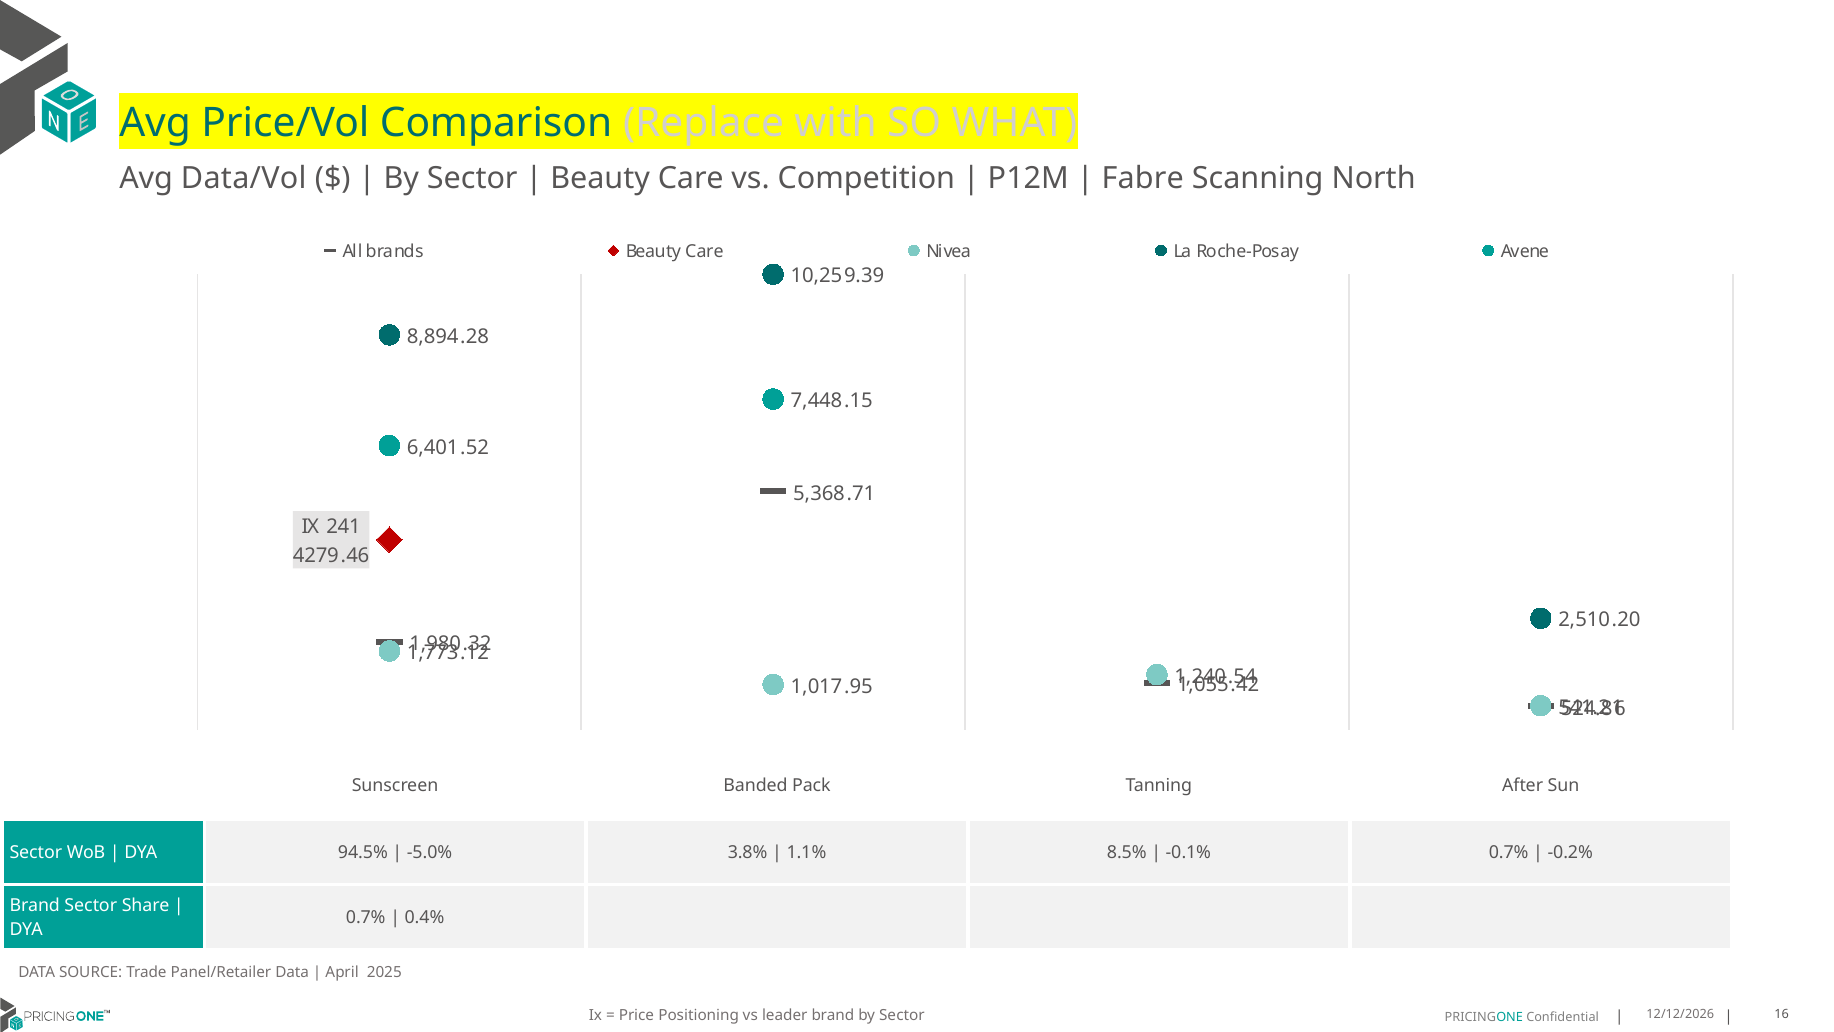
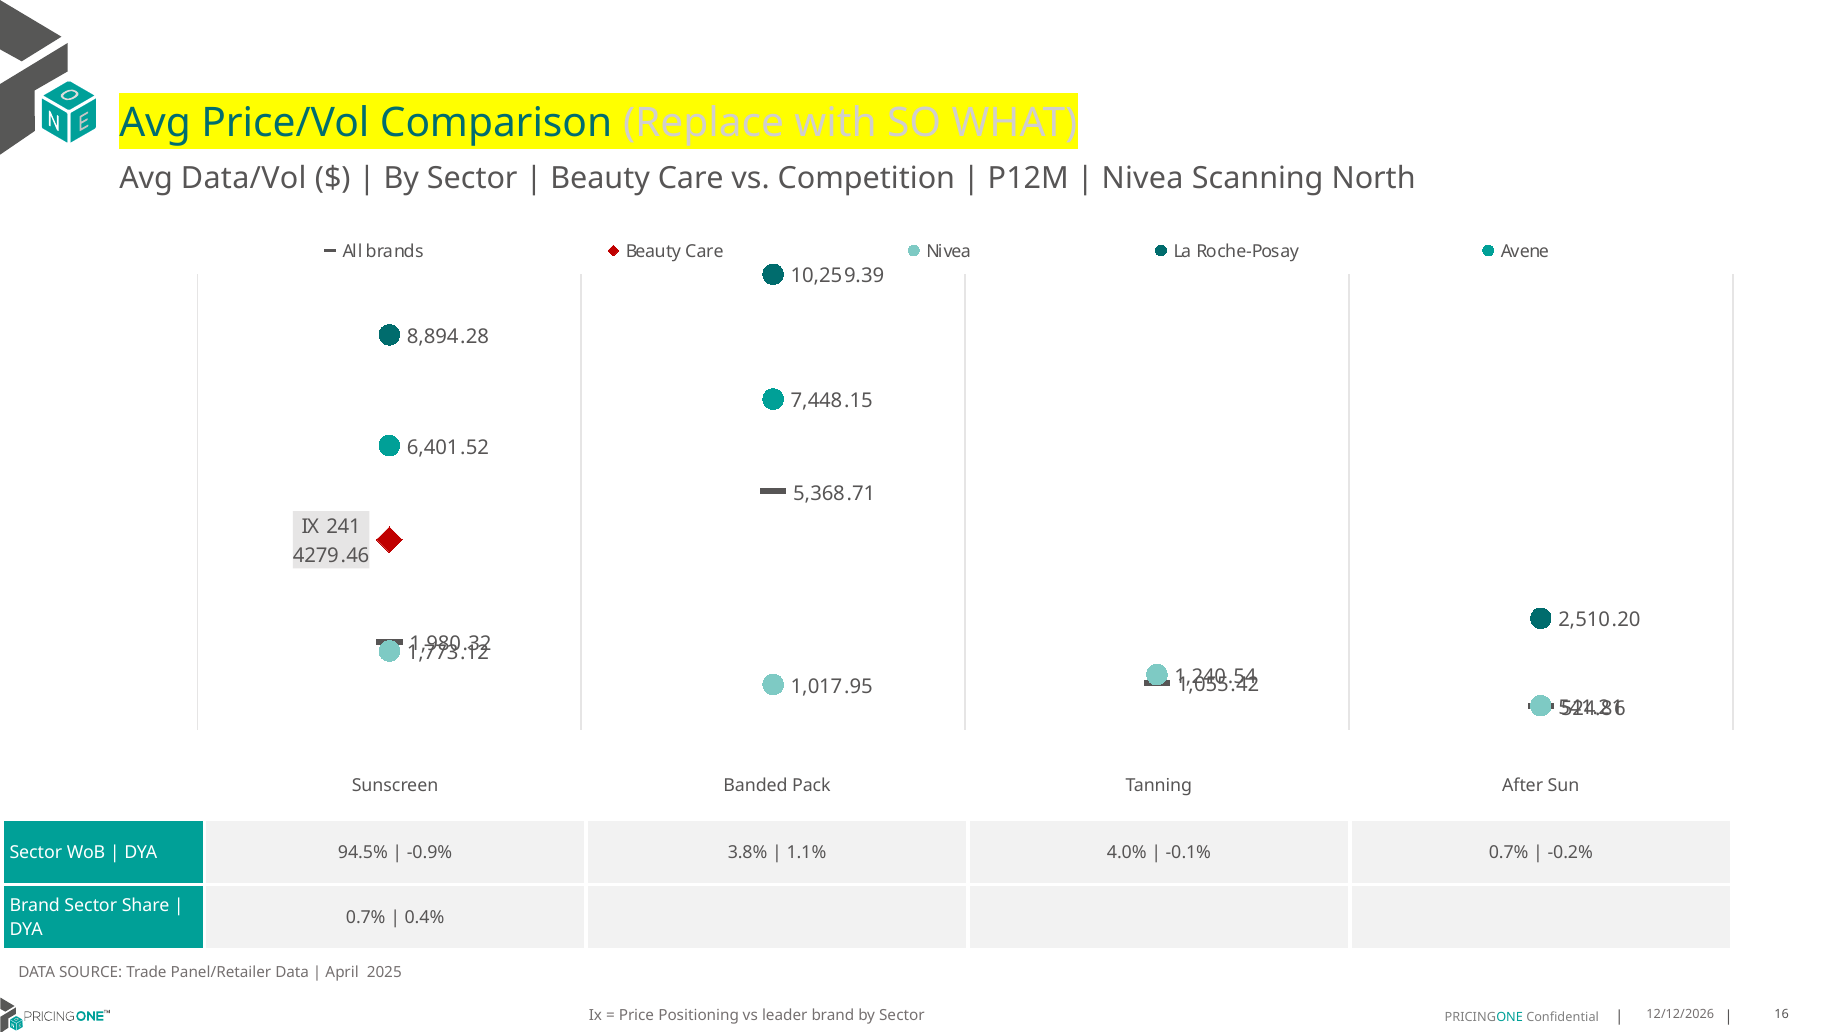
Fabre: Fabre -> Nivea (1143, 179)
-5.0%: -5.0% -> -0.9% (430, 853)
8.5%: 8.5% -> 4.0% (1127, 853)
